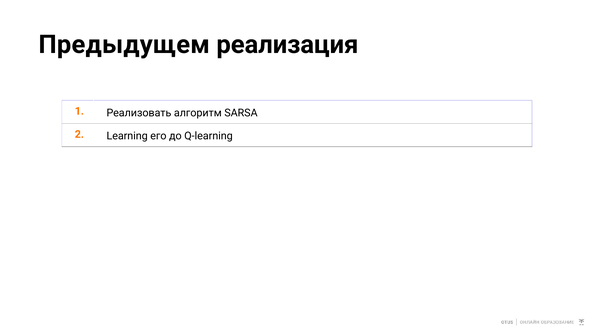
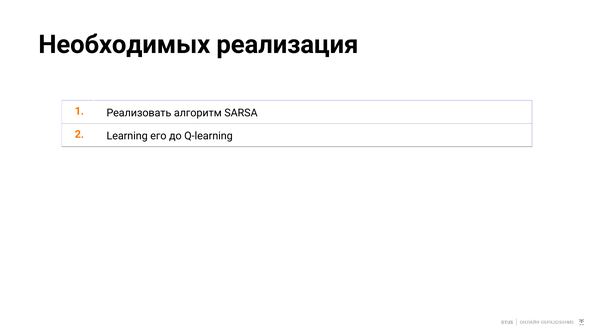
Предыдущем: Предыдущем -> Необходимых (124, 45)
